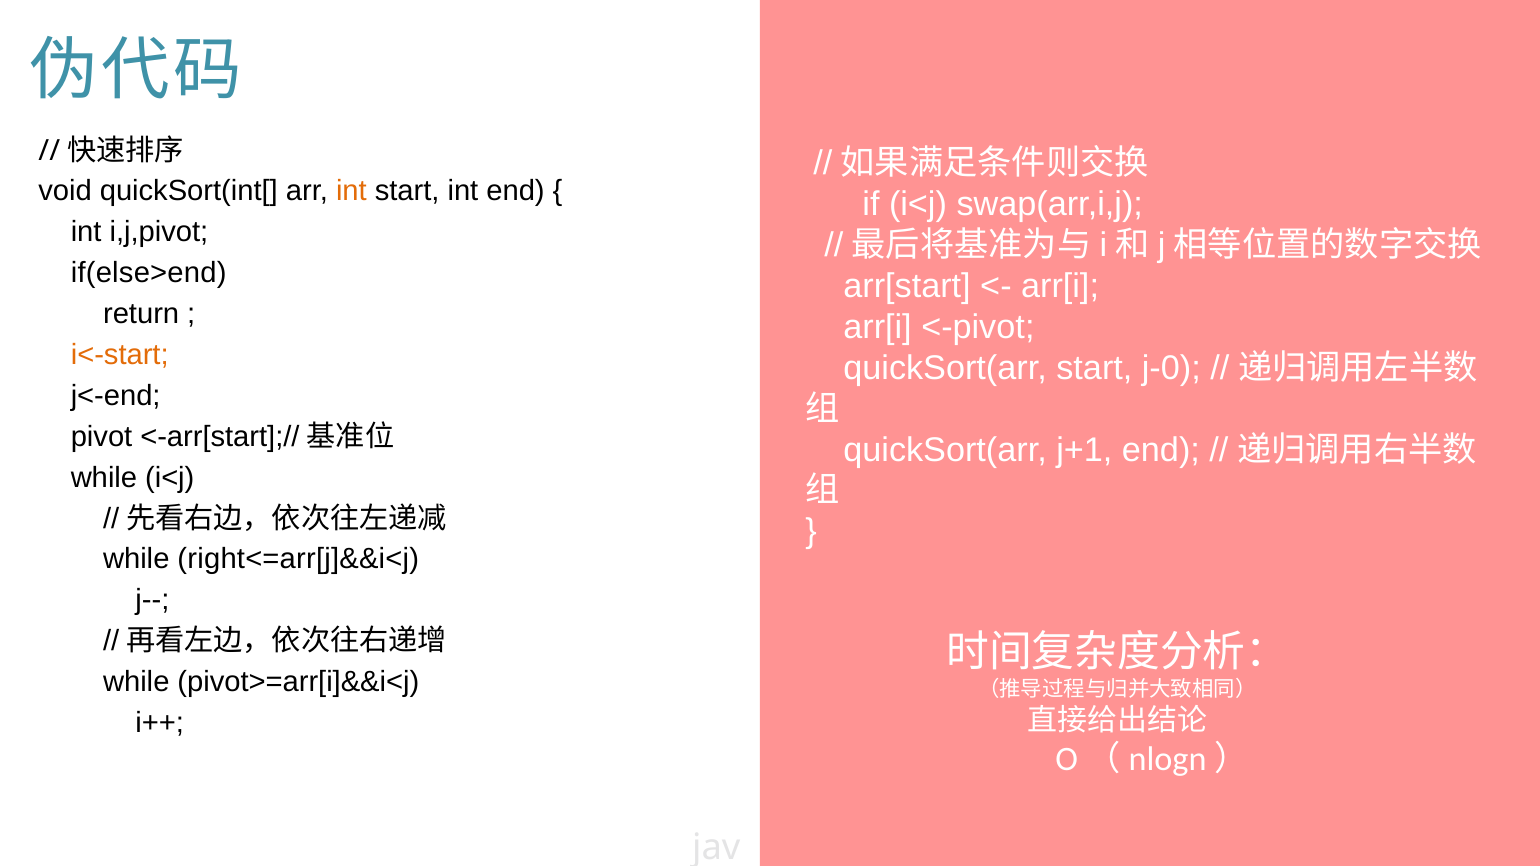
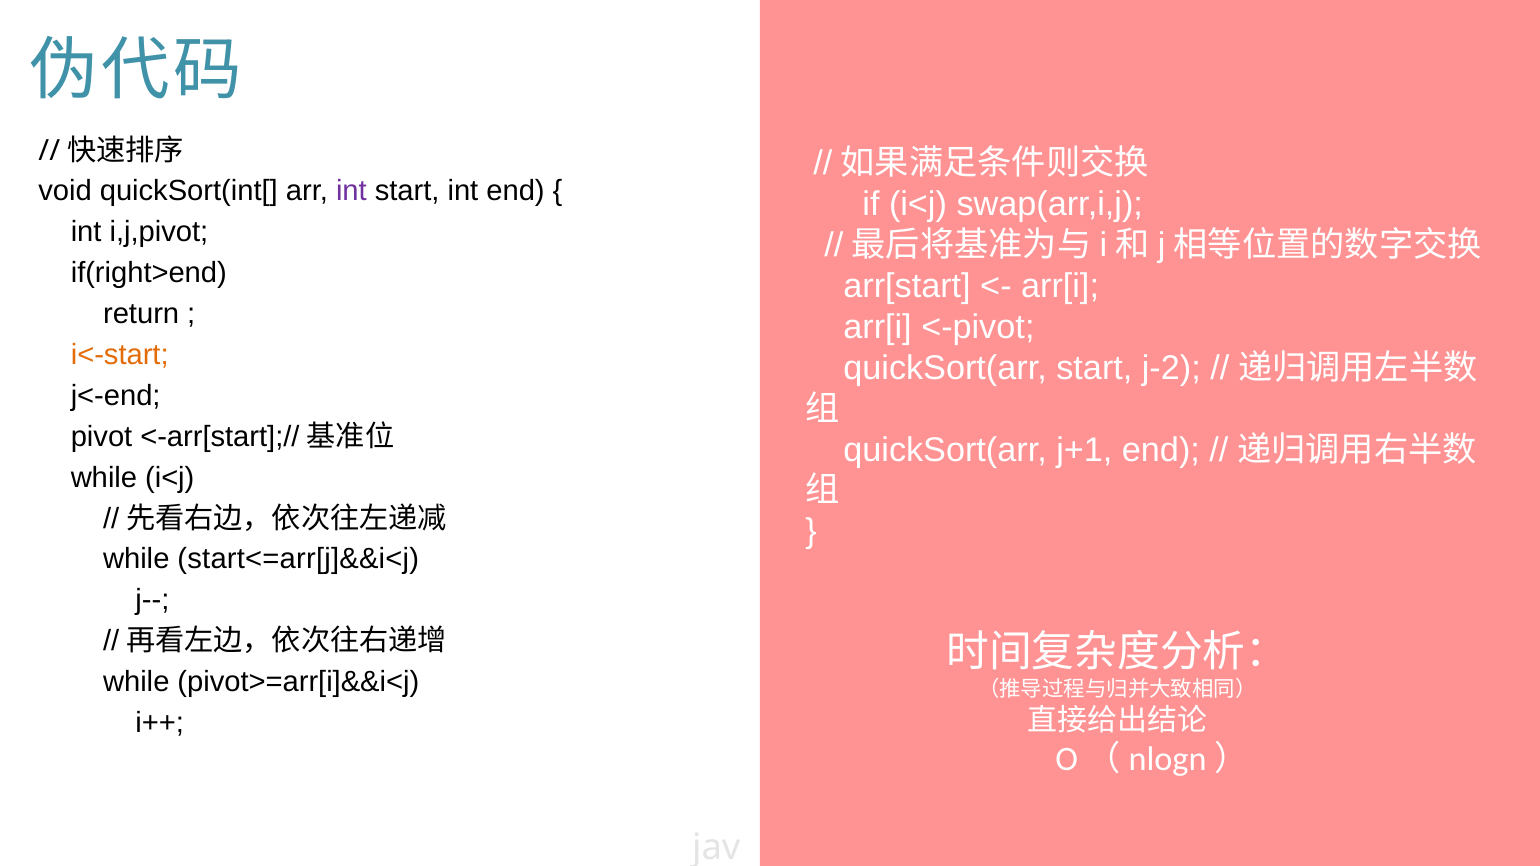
int colour: orange -> purple (351, 191)
if(else>end: if(else>end -> if(right>end (149, 273)
j-0: j-0 -> j-2 (1171, 368)
right<=arr[j]&&i<j: right<=arr[j]&&i<j -> start<=arr[j]&&i<j (298, 559)
